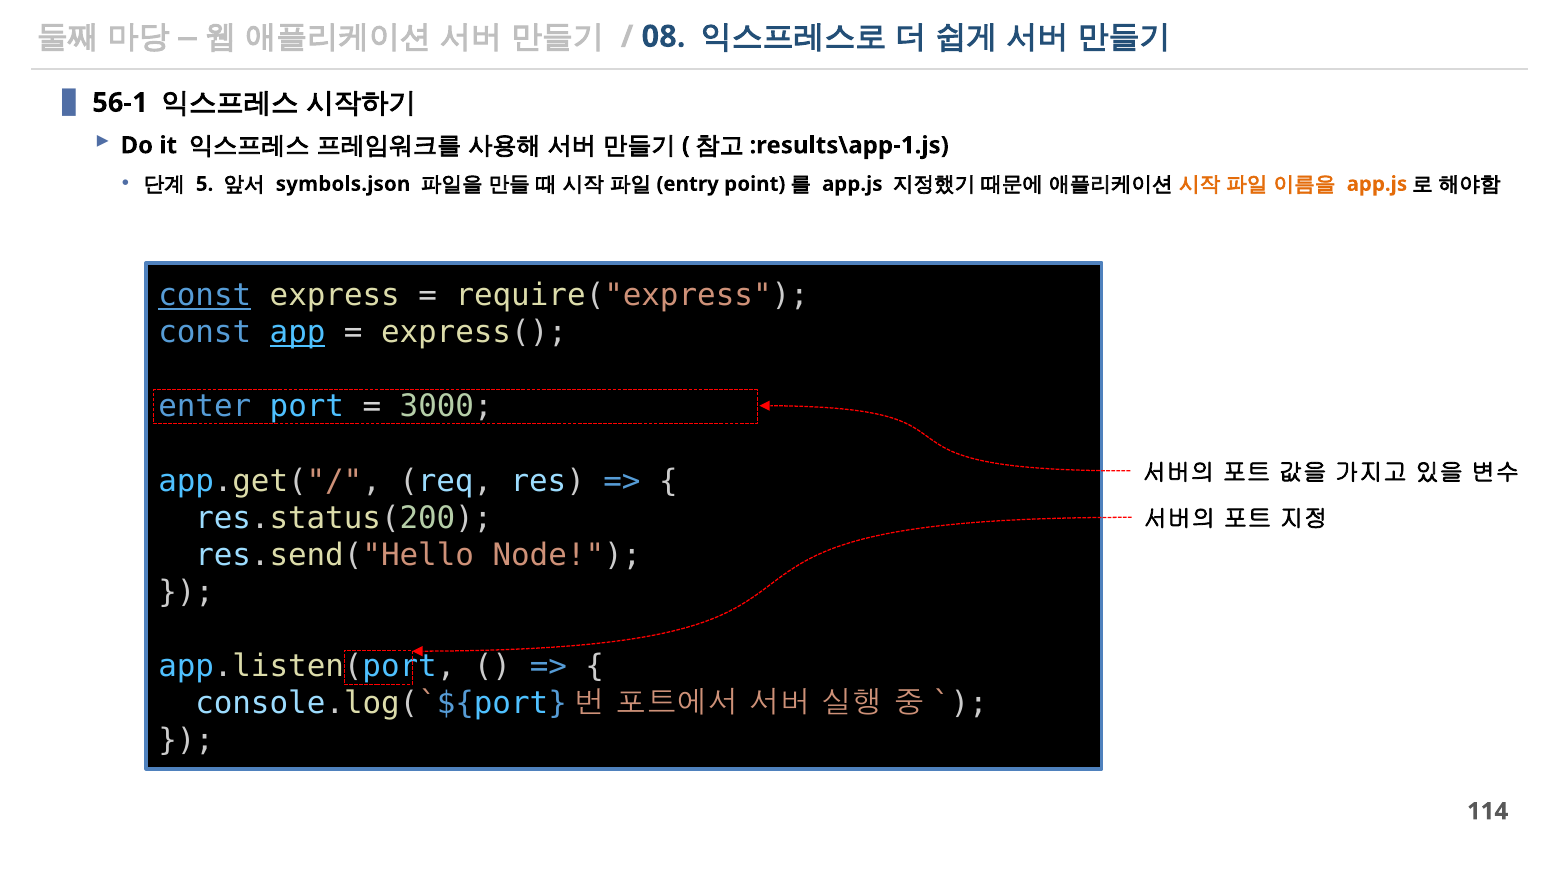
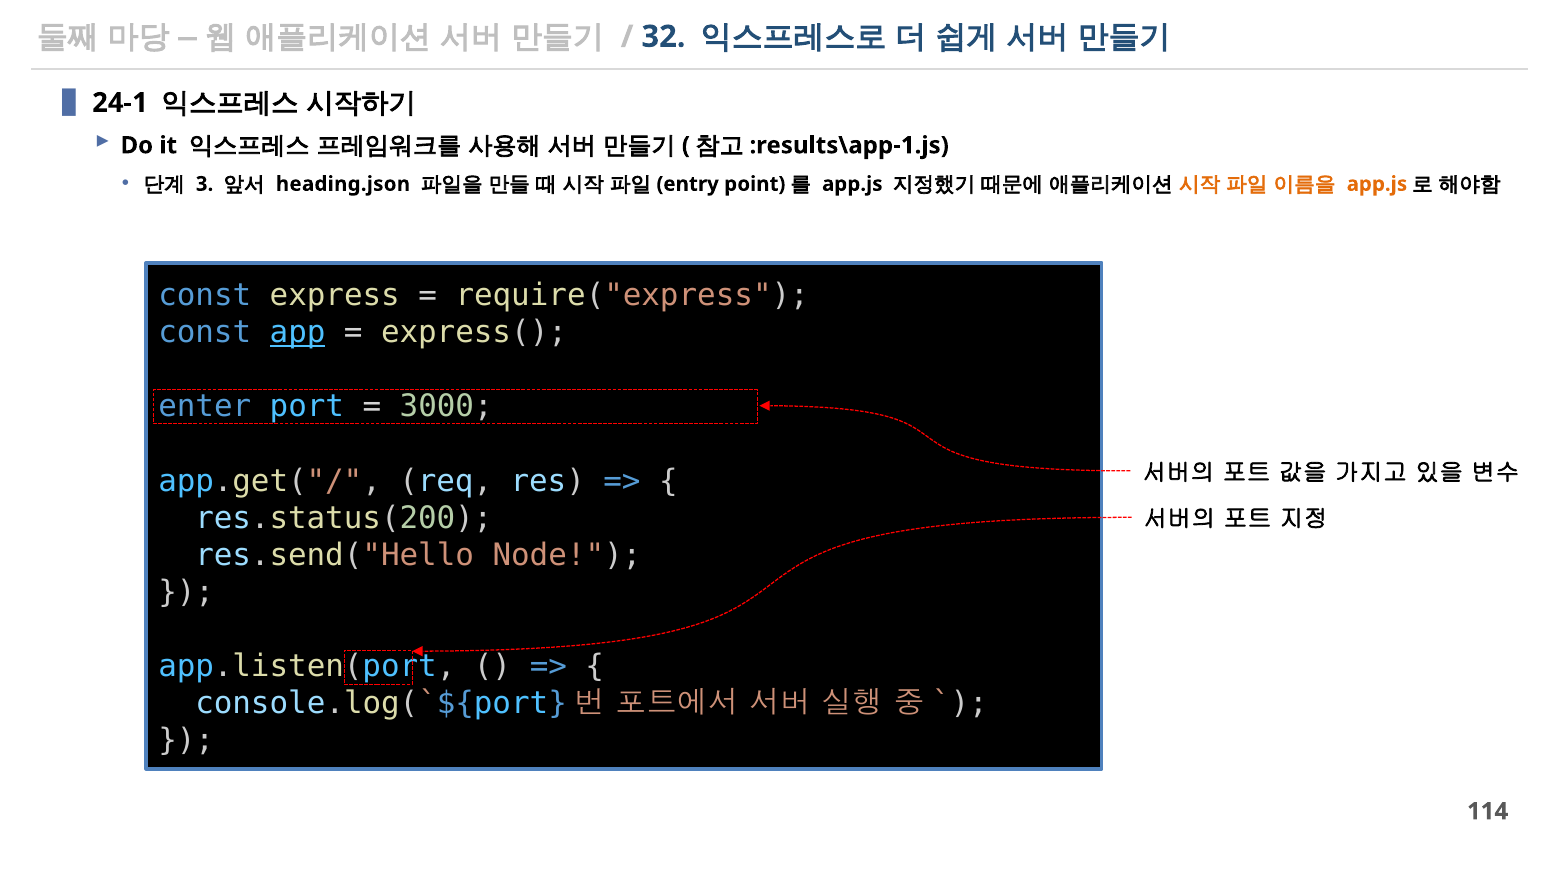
08: 08 -> 32 (664, 37)
56-1: 56-1 -> 24-1 (120, 103)
5: 5 -> 3 (205, 184)
symbols.json: symbols.json -> heading.json (343, 184)
const underline: present -> none (205, 296)
